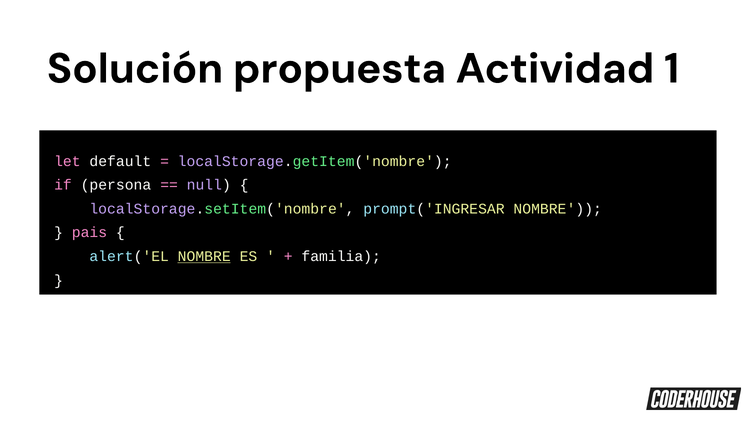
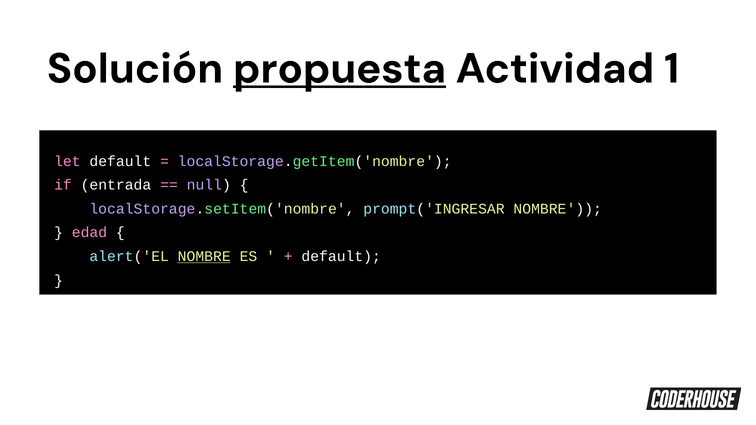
propuesta underline: none -> present (340, 69)
persona: persona -> entrada (116, 185)
pais: pais -> edad (89, 233)
familia: familia -> default (341, 257)
